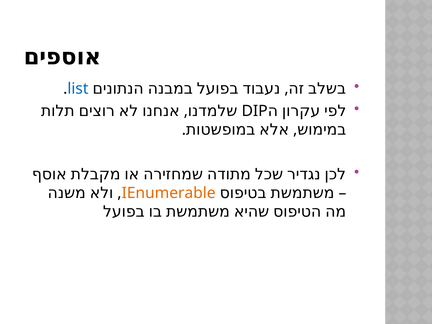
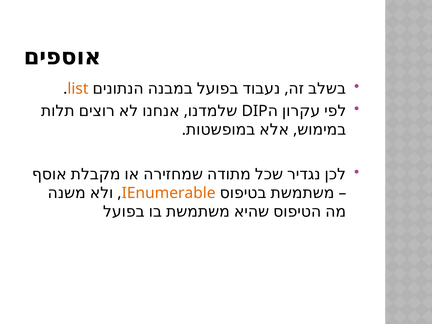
list colour: blue -> orange (78, 89)
